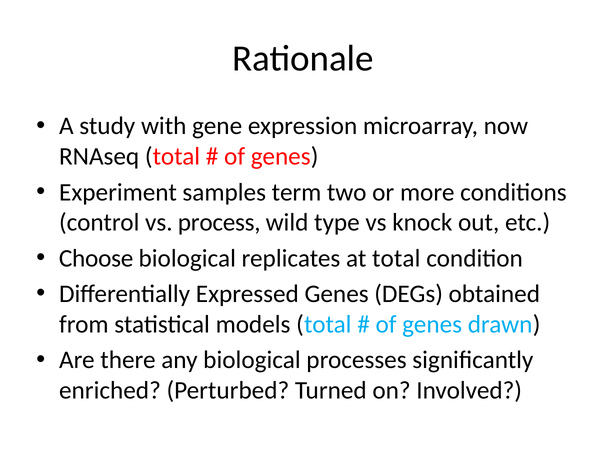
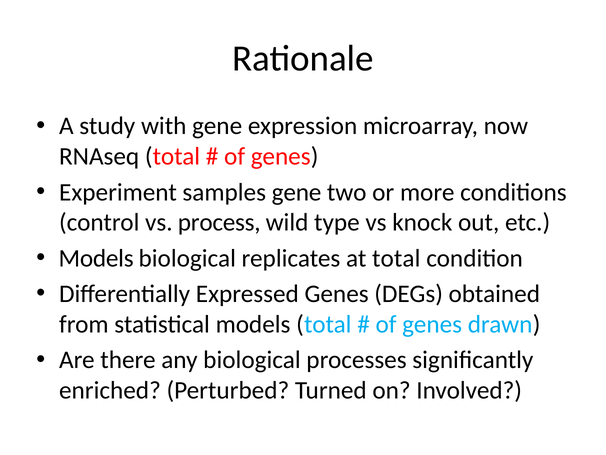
samples term: term -> gene (297, 192)
Choose: Choose -> Models (96, 258)
